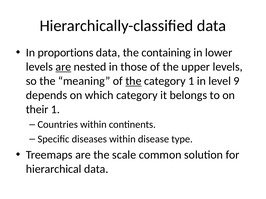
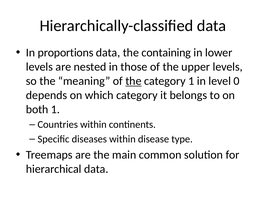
are underline: present -> none (63, 67)
9: 9 -> 0 (237, 81)
their: their -> both (37, 110)
scale: scale -> main (124, 155)
